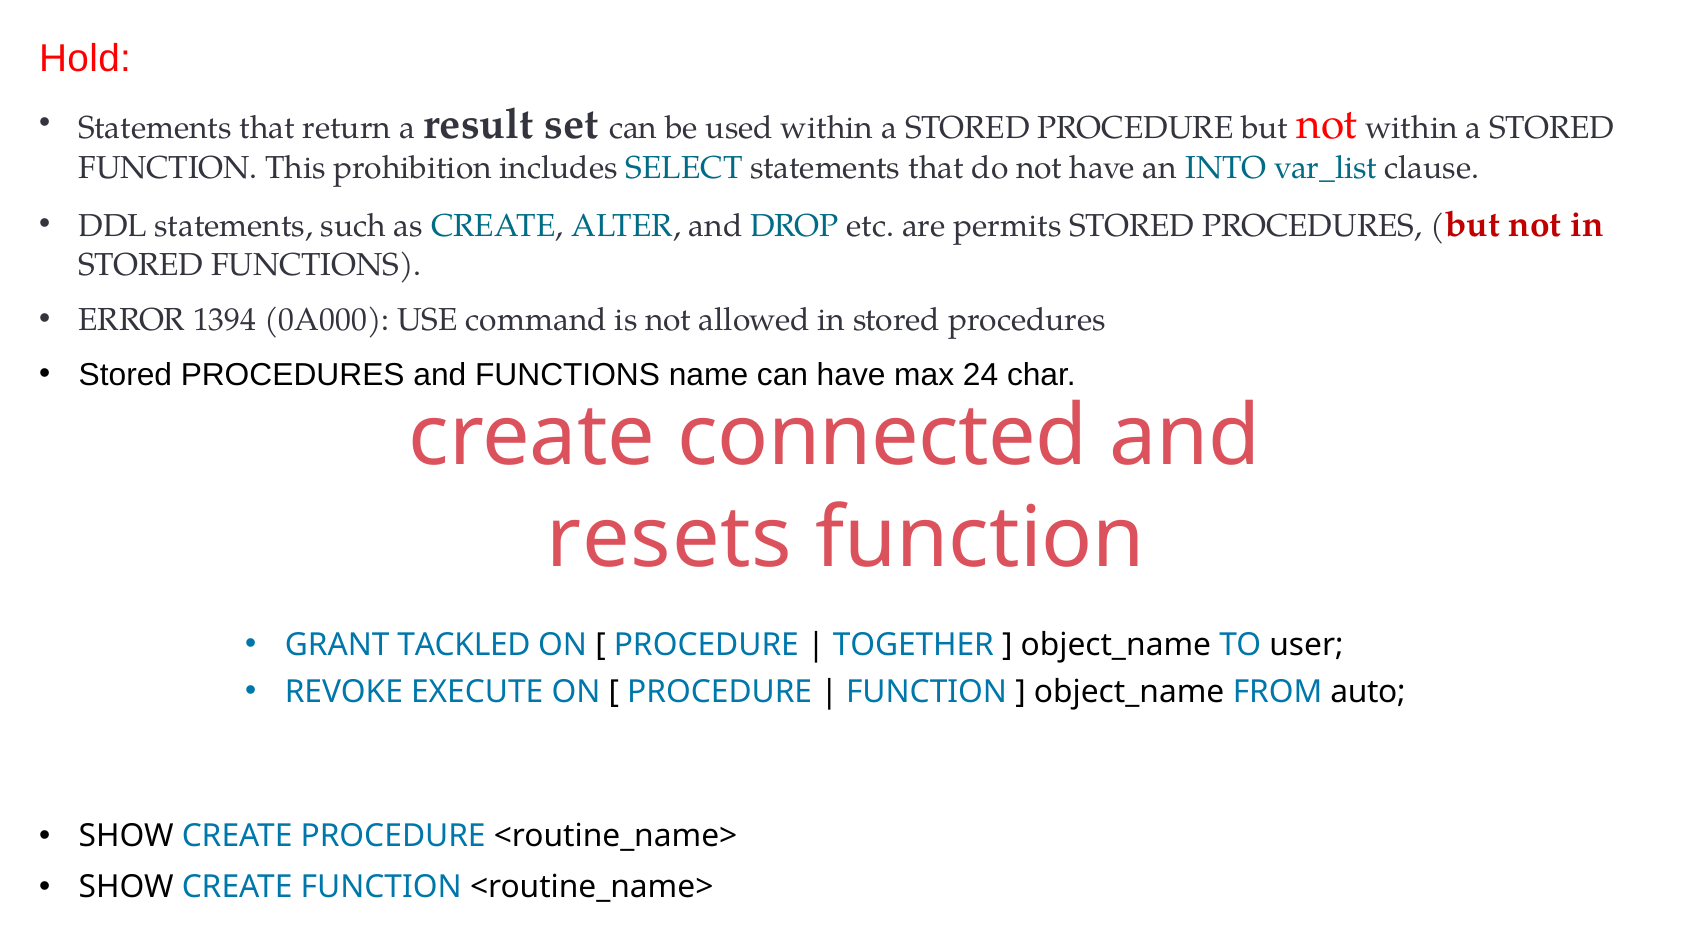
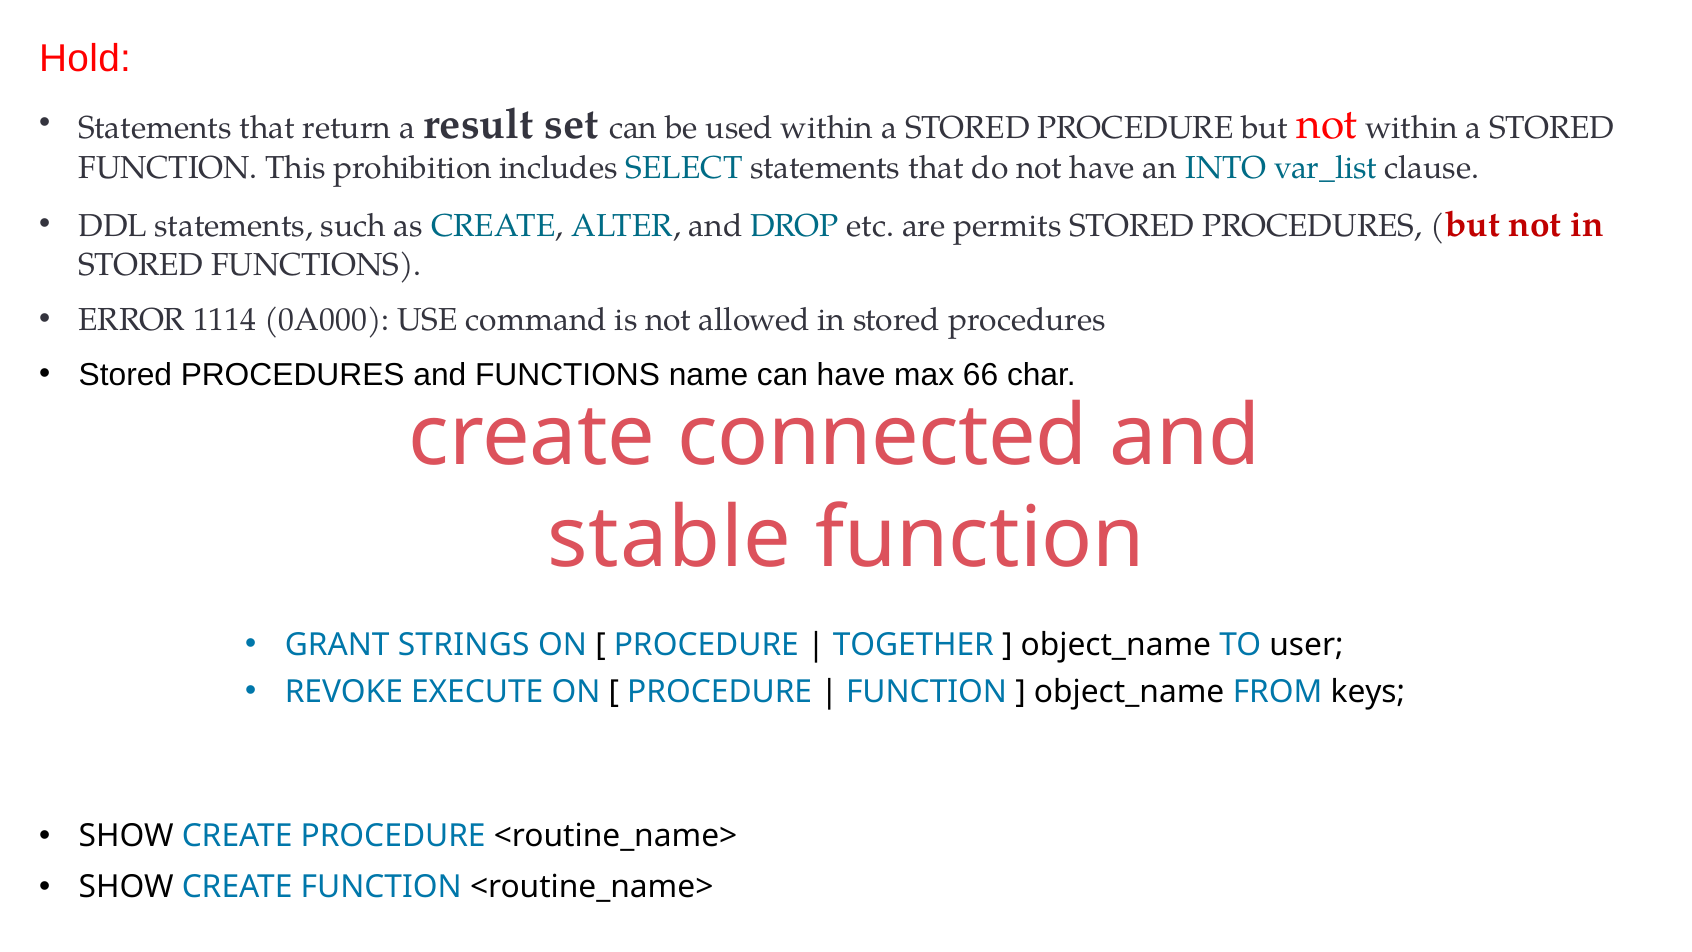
1394: 1394 -> 1114 (225, 320)
24: 24 -> 66 (981, 375)
resets: resets -> stable (669, 538)
TACKLED: TACKLED -> STRINGS (464, 645)
auto: auto -> keys (1368, 691)
